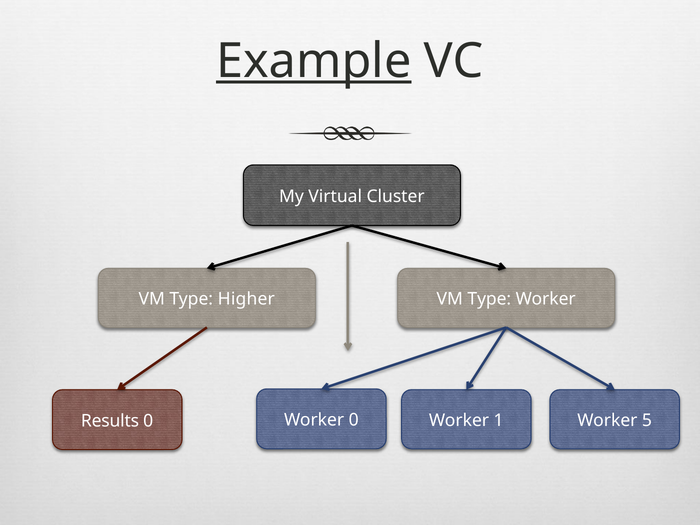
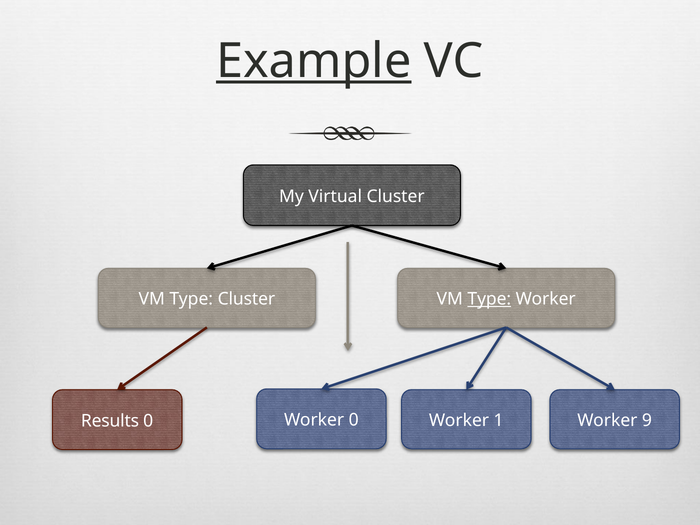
Type Higher: Higher -> Cluster (246, 299)
Type underline: none -> present (489, 299)
5: 5 -> 9 (647, 420)
